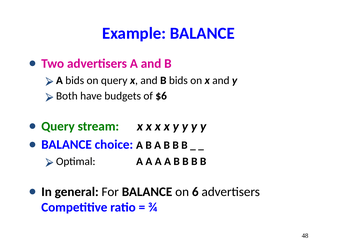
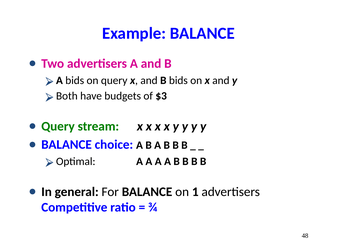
$6: $6 -> $3 (161, 96)
6: 6 -> 1 (195, 192)
